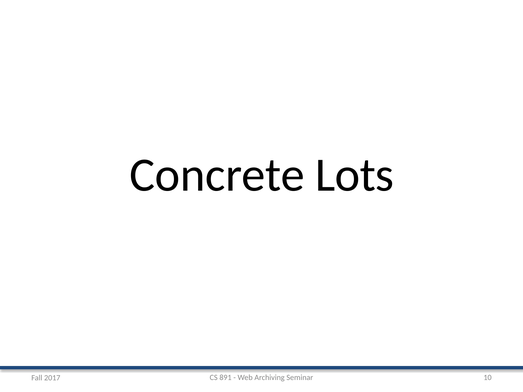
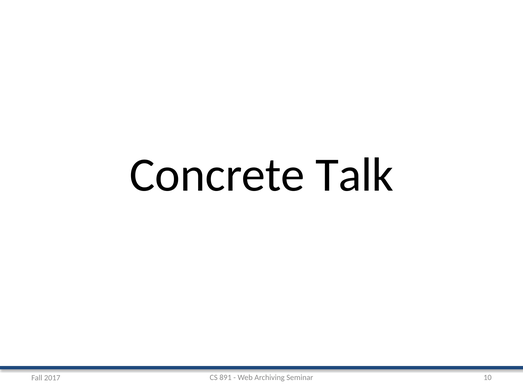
Lots: Lots -> Talk (355, 175)
